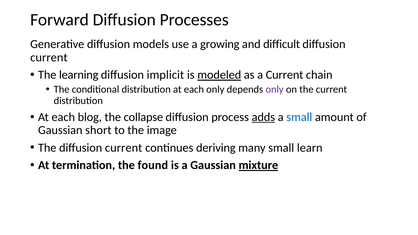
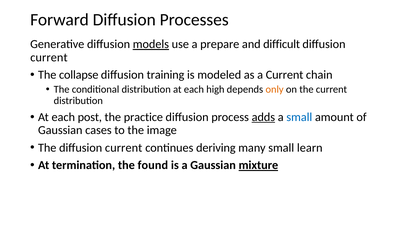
models underline: none -> present (151, 44)
growing: growing -> prepare (220, 44)
learning: learning -> collapse (79, 75)
implicit: implicit -> training (166, 75)
modeled underline: present -> none (219, 75)
each only: only -> high (215, 89)
only colour: purple -> orange (275, 89)
blog: blog -> post (90, 117)
collapse: collapse -> practice (143, 117)
short: short -> cases (98, 130)
